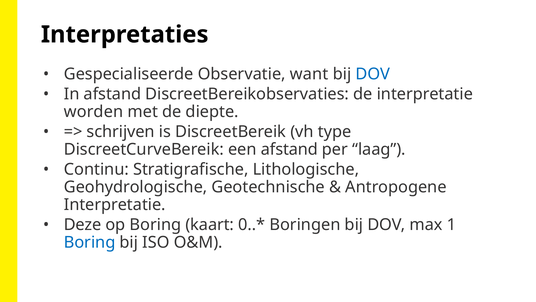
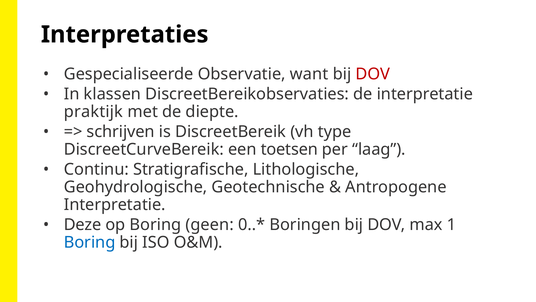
DOV colour: blue -> red (373, 74)
In afstand: afstand -> klassen (112, 94)
worden: worden -> praktijk (93, 112)
een afstand: afstand -> toetsen (289, 149)
kaart: kaart -> geen (210, 224)
